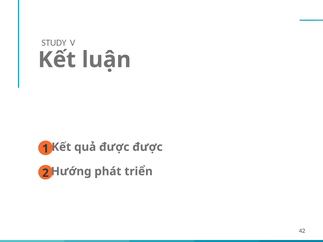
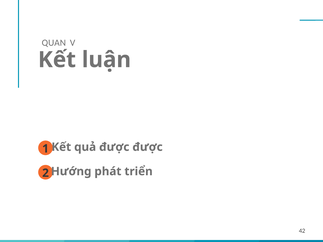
STUDY: STUDY -> QUAN (54, 43)
